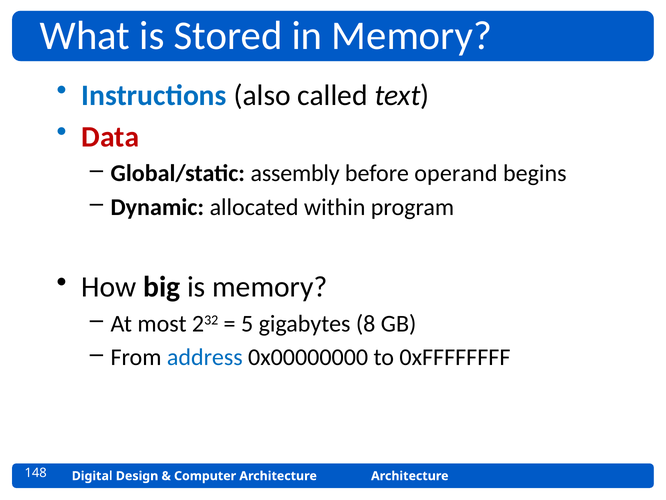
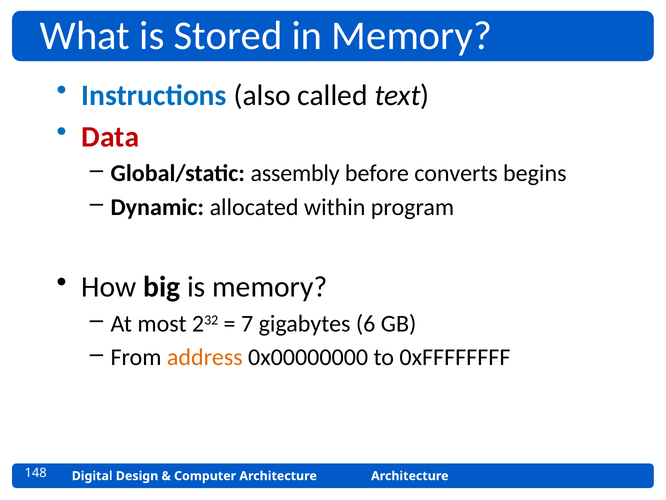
operand: operand -> converts (456, 173)
5: 5 -> 7 (247, 324)
8: 8 -> 6 (366, 324)
address colour: blue -> orange (205, 357)
